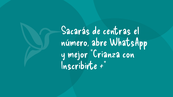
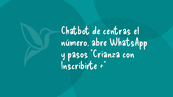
Sacarás: Sacarás -> Chatbot (75, 31)
mejor: mejor -> pasos (78, 54)
